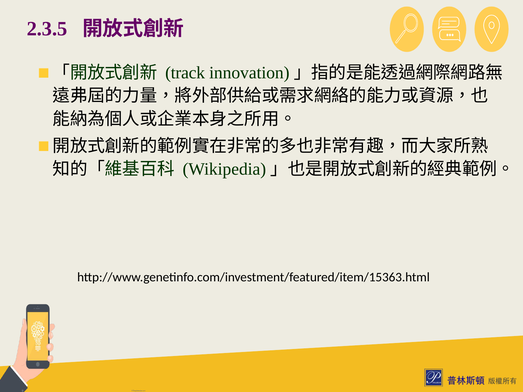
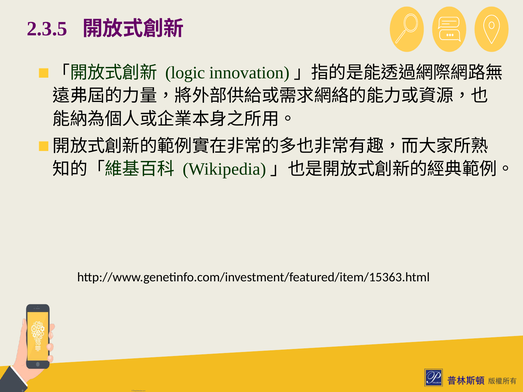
track: track -> logic (185, 73)
